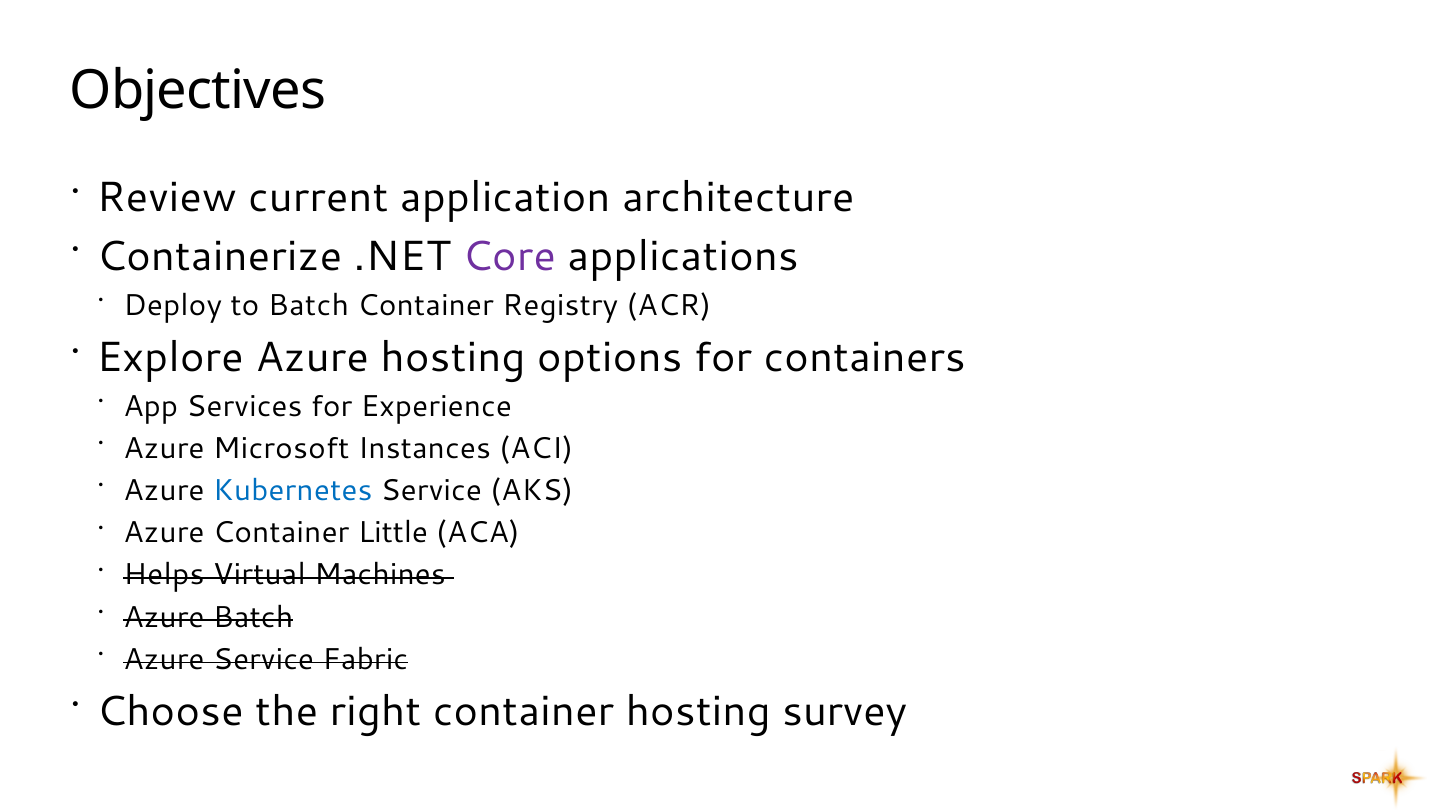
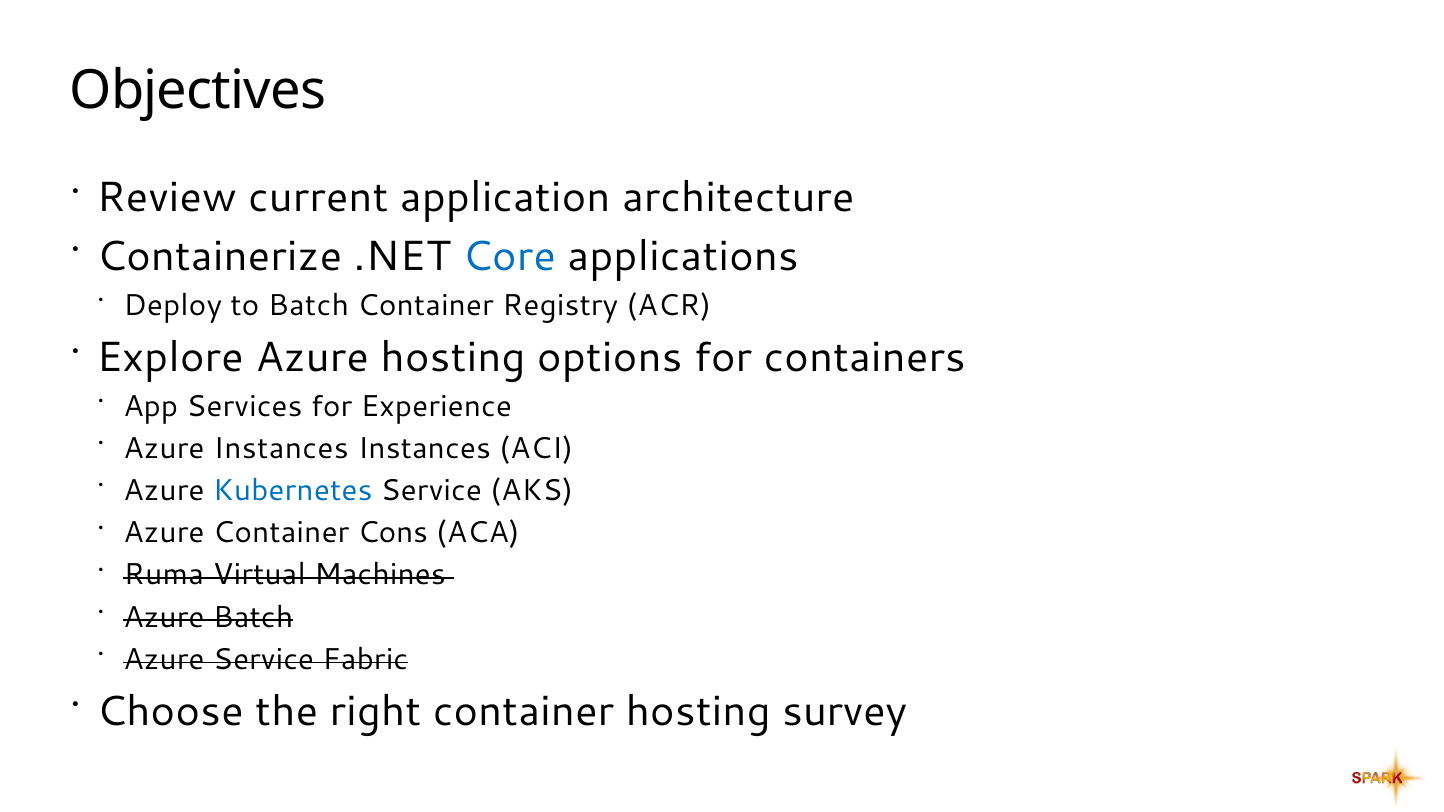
Core colour: purple -> blue (509, 257)
Azure Microsoft: Microsoft -> Instances (281, 449)
Little: Little -> Cons (393, 533)
Helps: Helps -> Ruma (164, 575)
